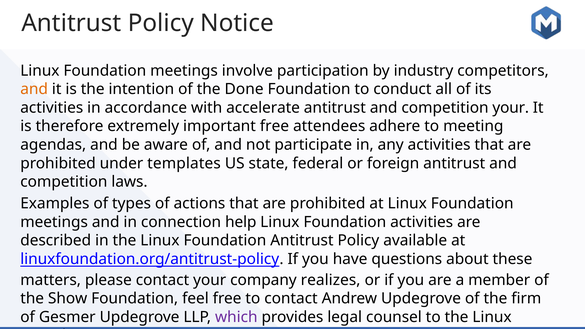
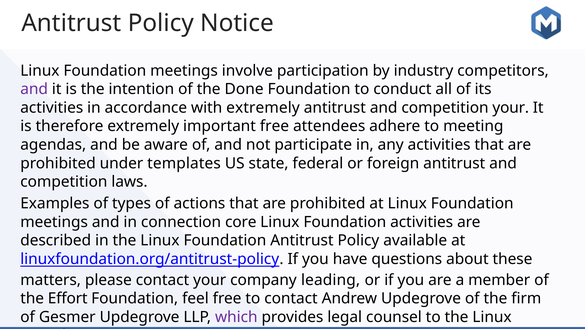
and colour: orange -> purple (34, 89)
with accelerate: accelerate -> extremely (263, 108)
help: help -> core (241, 222)
realizes: realizes -> leading (331, 280)
Show: Show -> Effort (68, 299)
